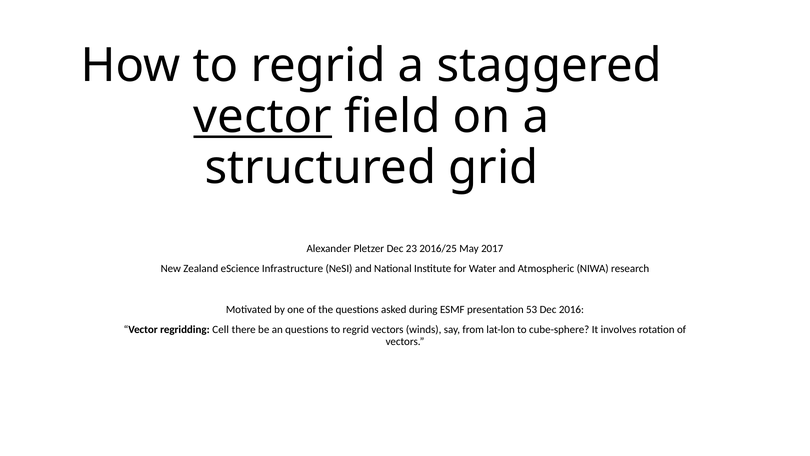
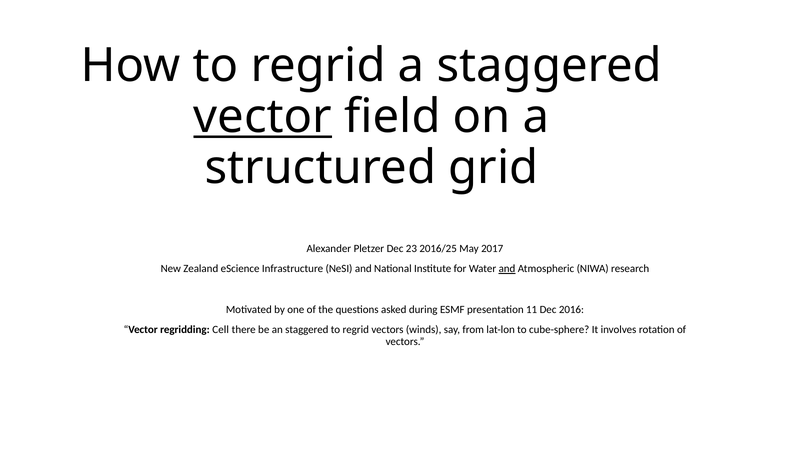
and underline: none -> present (507, 269)
53: 53 -> 11 (532, 309)
an questions: questions -> staggered (307, 329)
